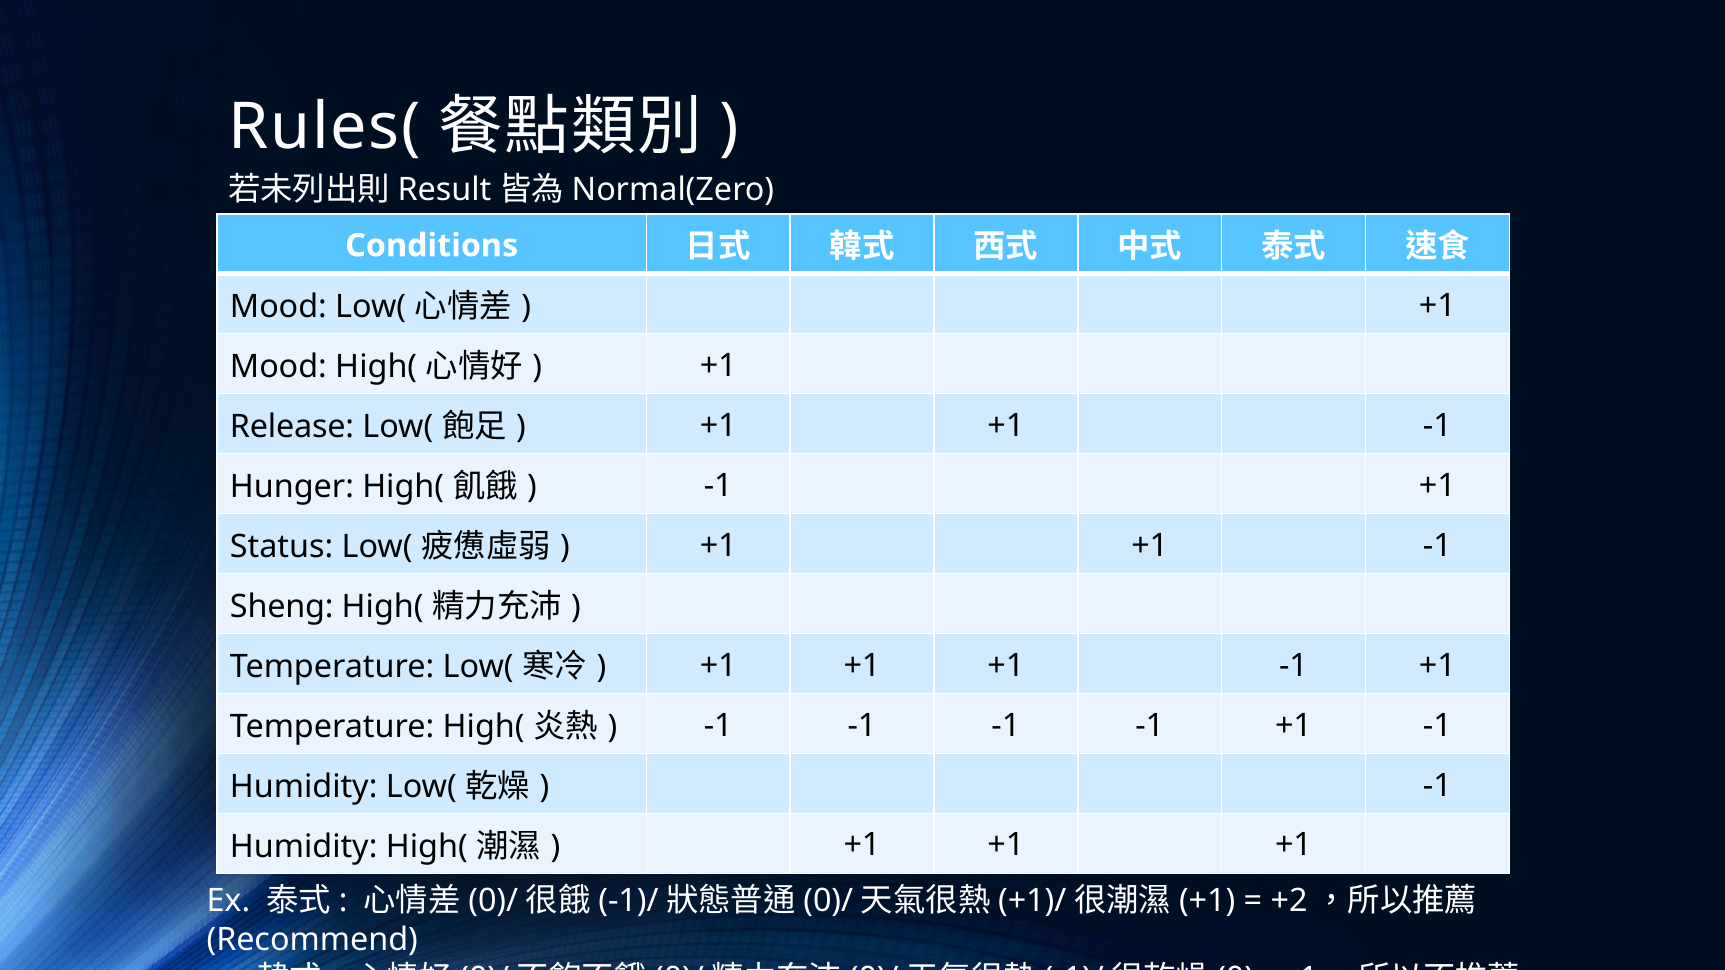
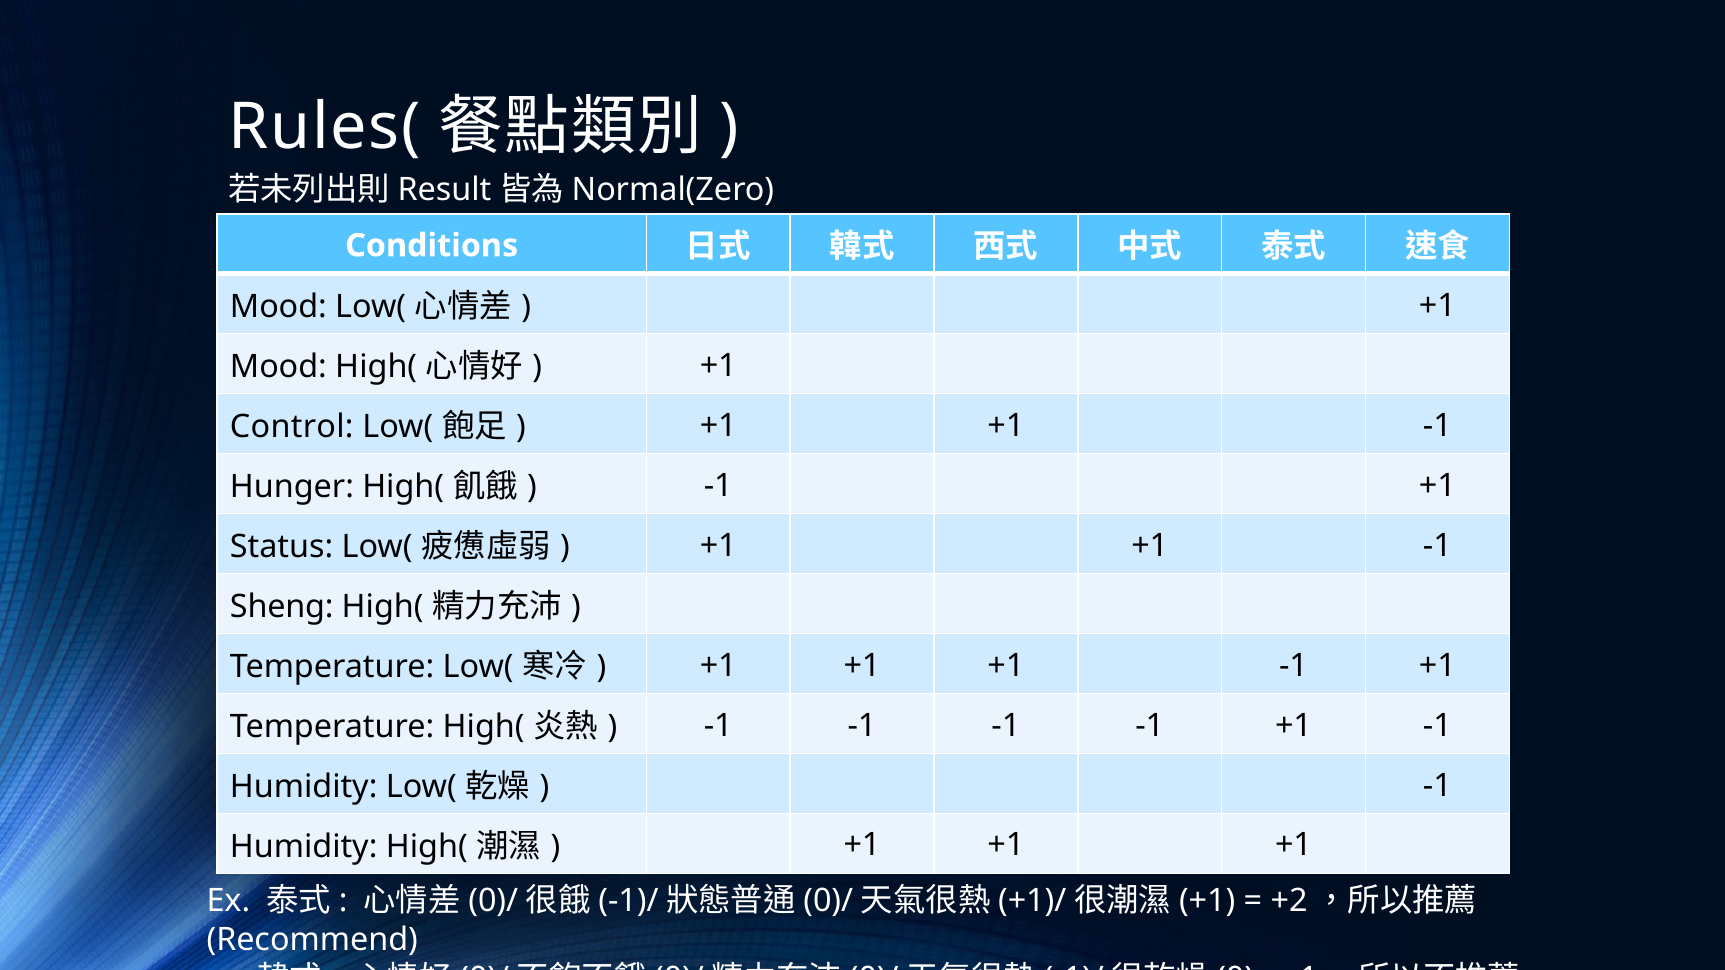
Release: Release -> Control (292, 427)
